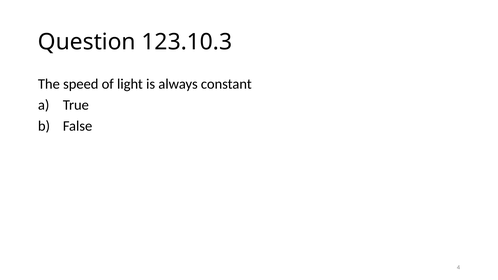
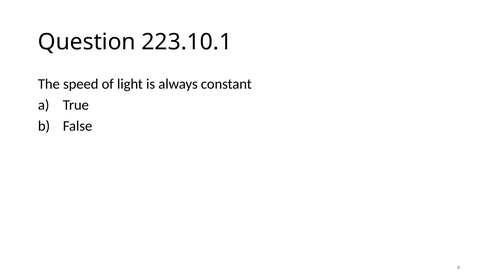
123.10.3: 123.10.3 -> 223.10.1 (187, 42)
